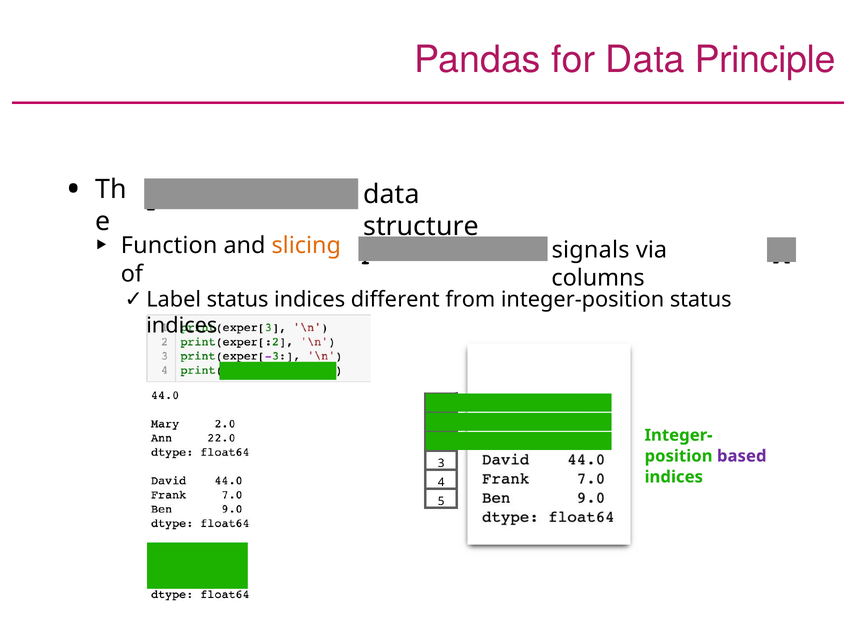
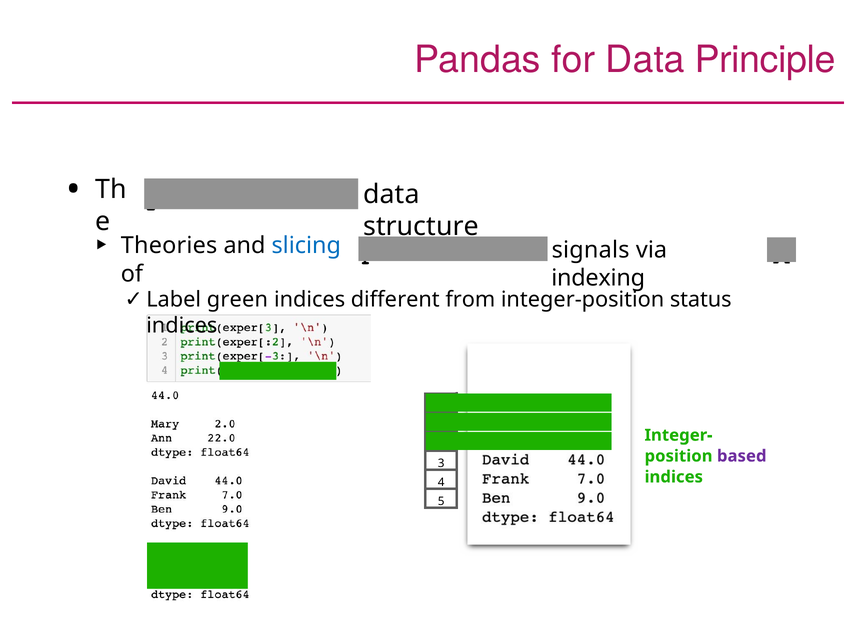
Function: Function -> Theories (169, 246)
slicing colour: orange -> blue (306, 246)
columns: columns -> indexing (598, 278)
Label status: status -> green (237, 299)
